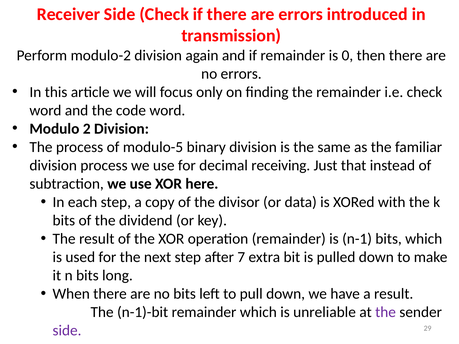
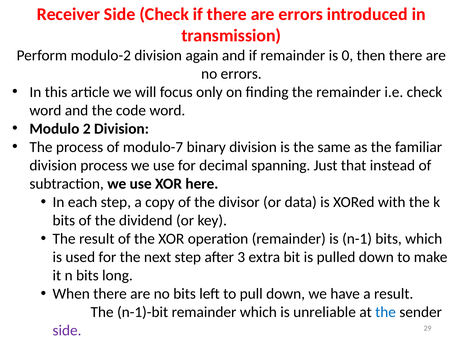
modulo-5: modulo-5 -> modulo-7 (153, 147)
receiving: receiving -> spanning (281, 166)
7: 7 -> 3 (241, 257)
the colour: purple -> blue (386, 312)
